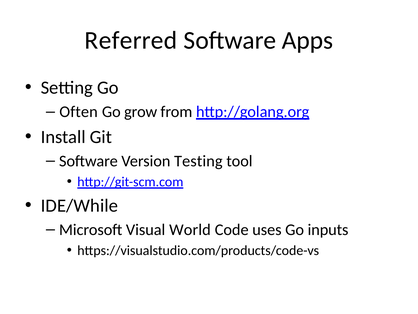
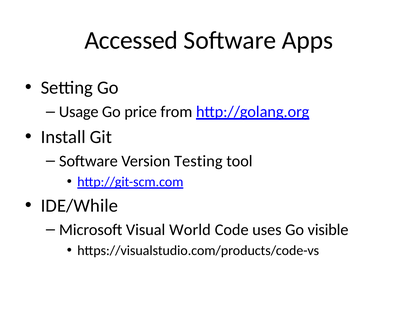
Referred: Referred -> Accessed (131, 40)
Often: Often -> Usage (79, 112)
grow: grow -> price (141, 112)
inputs: inputs -> visible (328, 229)
